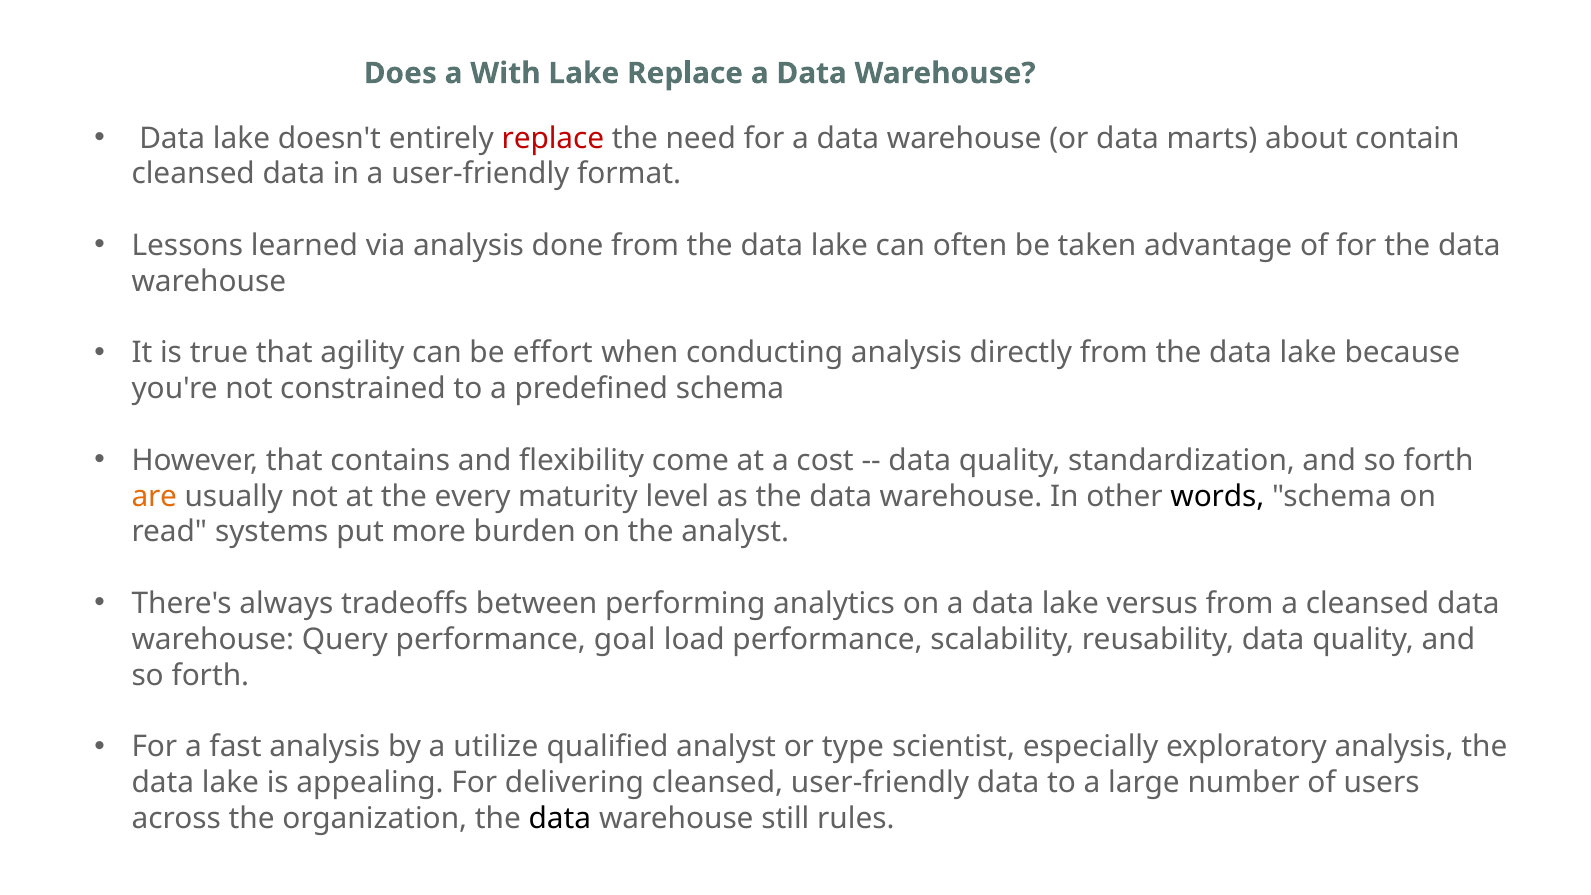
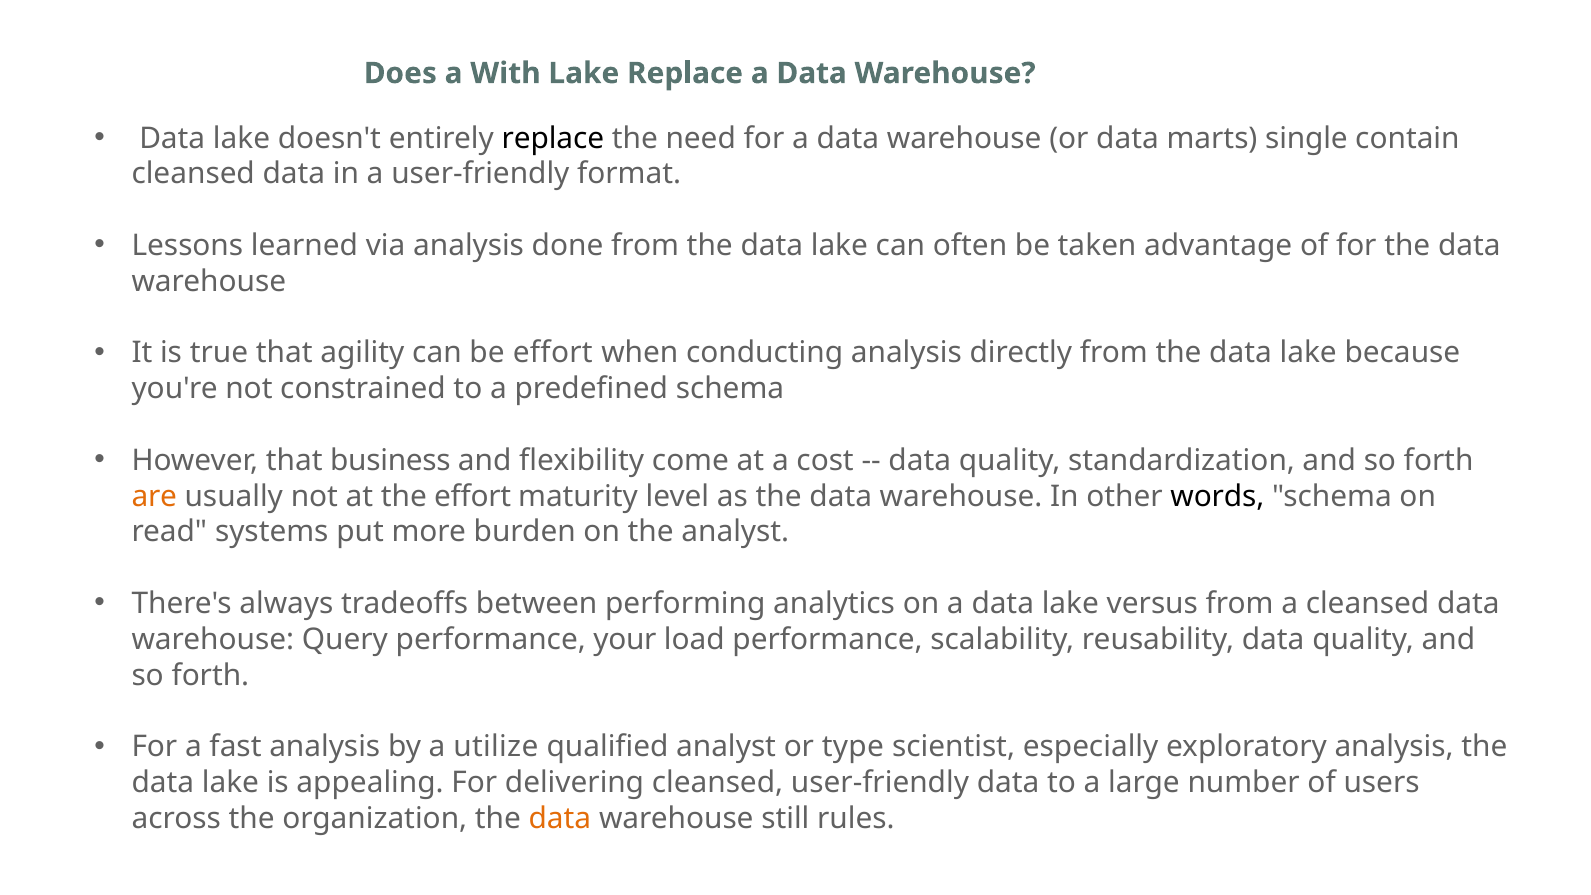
replace colour: red -> black (553, 138)
about: about -> single (1306, 138)
contains: contains -> business (390, 460)
the every: every -> effort (473, 496)
goal: goal -> your (625, 639)
data colour: black -> orange (560, 818)
